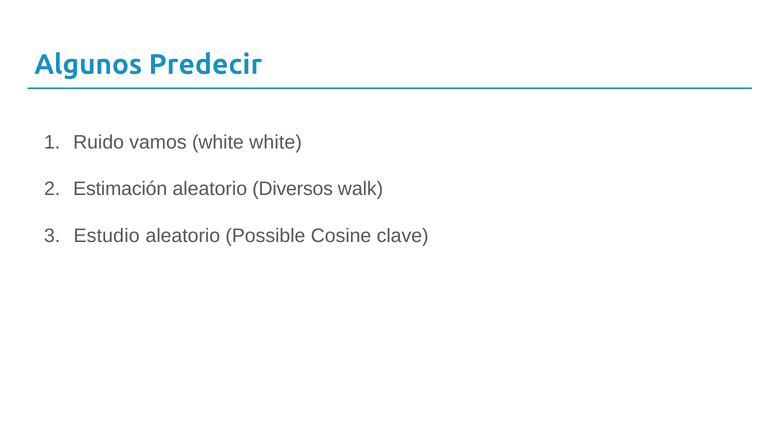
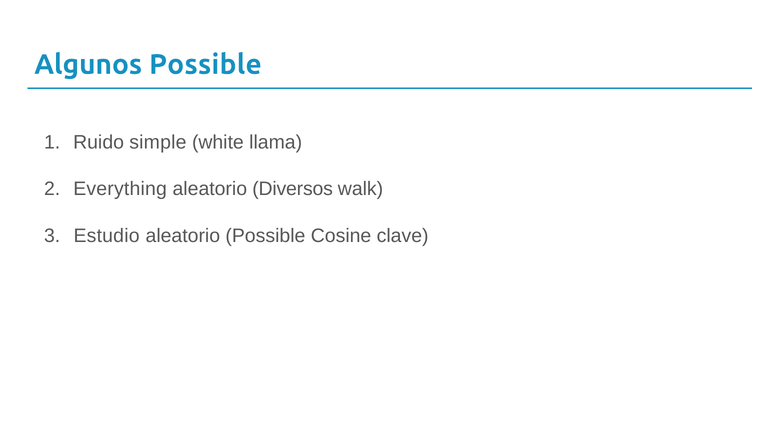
Algunos Predecir: Predecir -> Possible (205, 64)
vamos: vamos -> simple (158, 142)
white white: white -> llama (276, 142)
Estimación: Estimación -> Everything (120, 189)
